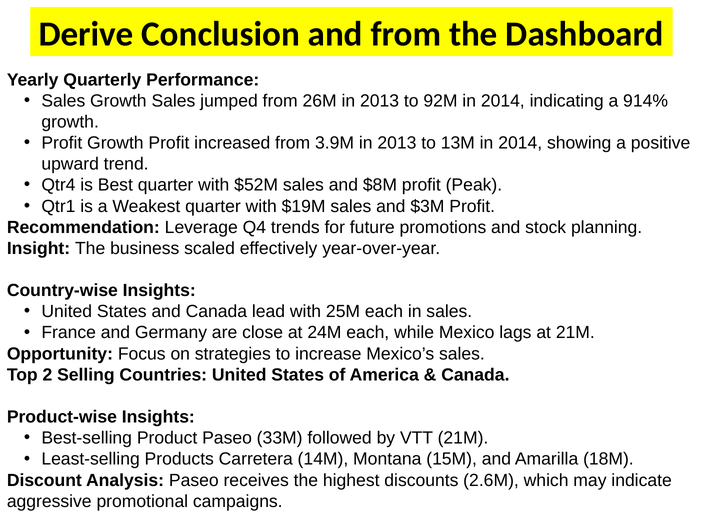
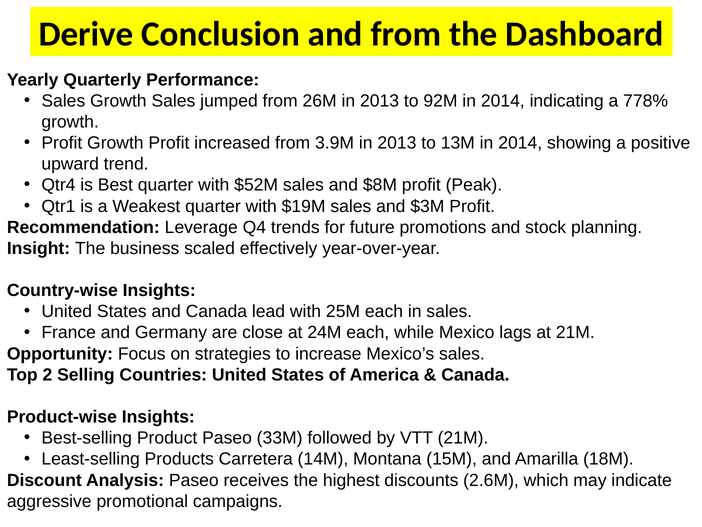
914%: 914% -> 778% (646, 101)
